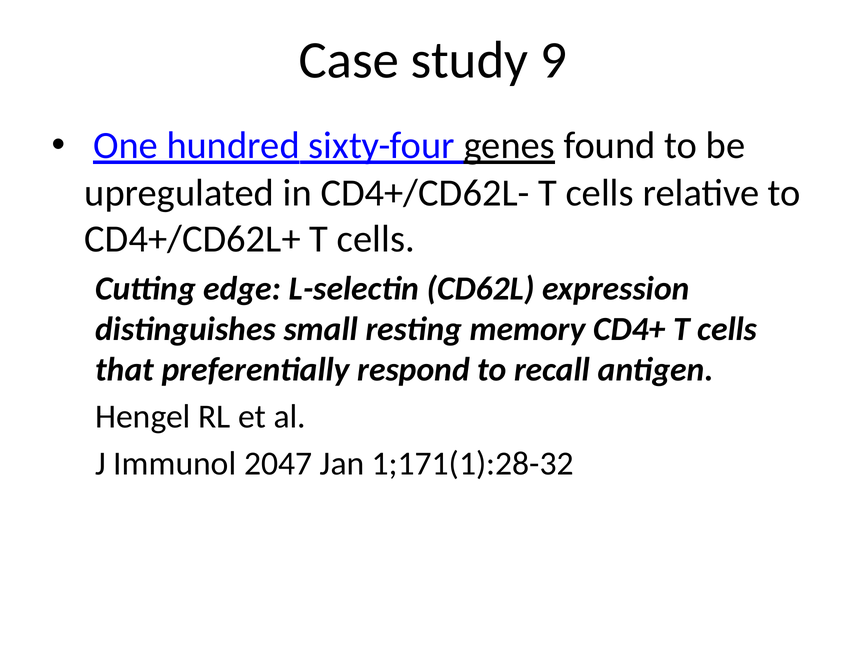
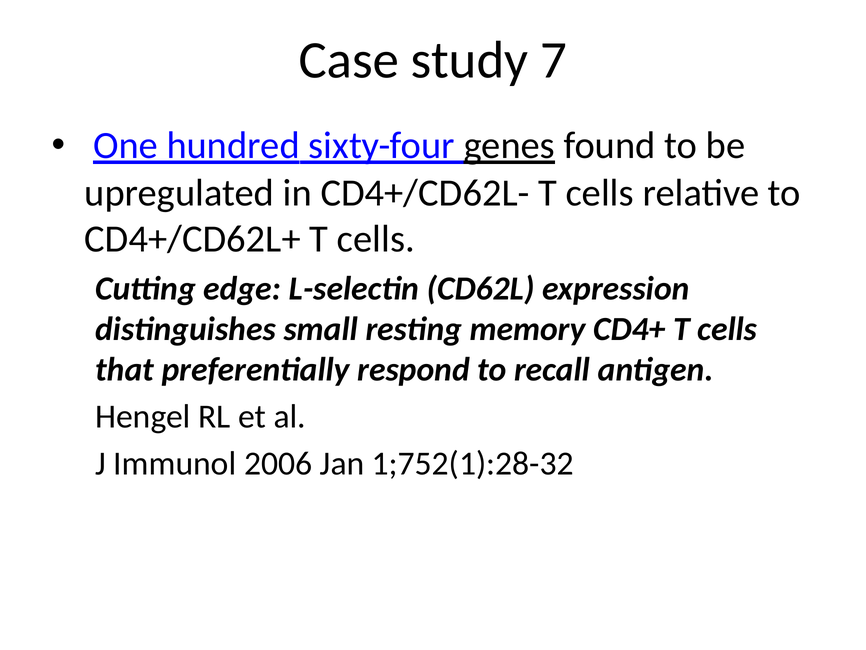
9: 9 -> 7 (554, 60)
2047: 2047 -> 2006 (278, 463)
1;171(1):28-32: 1;171(1):28-32 -> 1;752(1):28-32 (473, 463)
